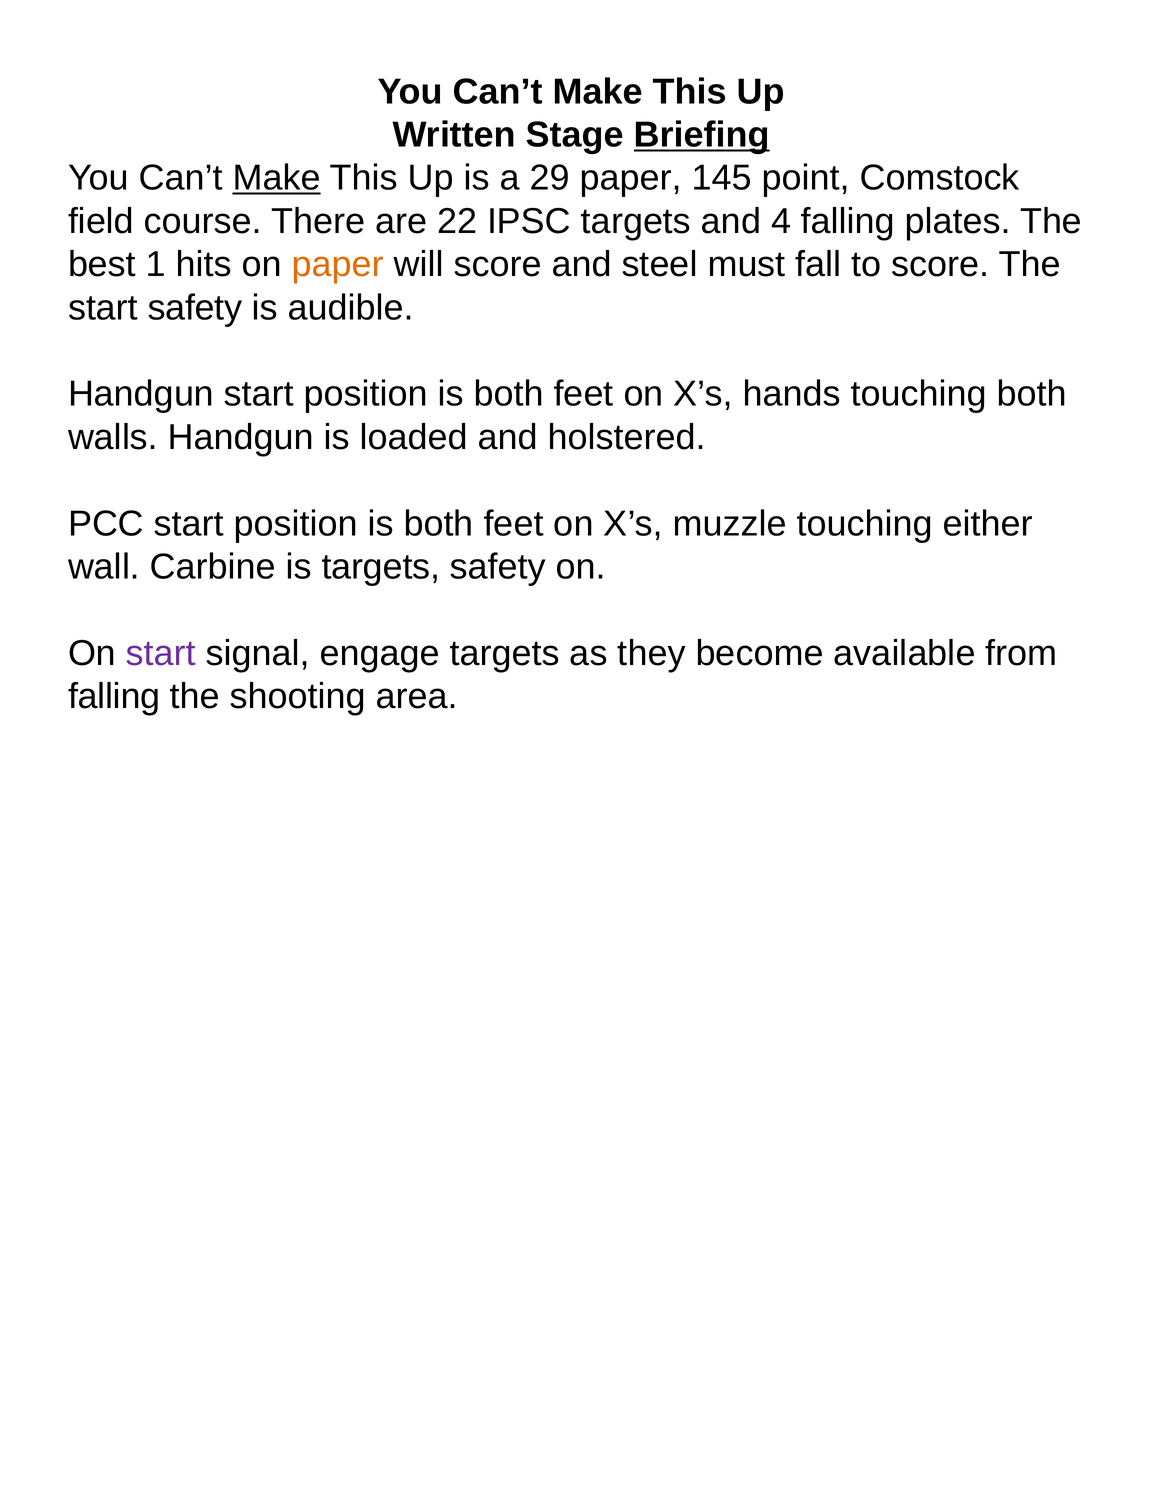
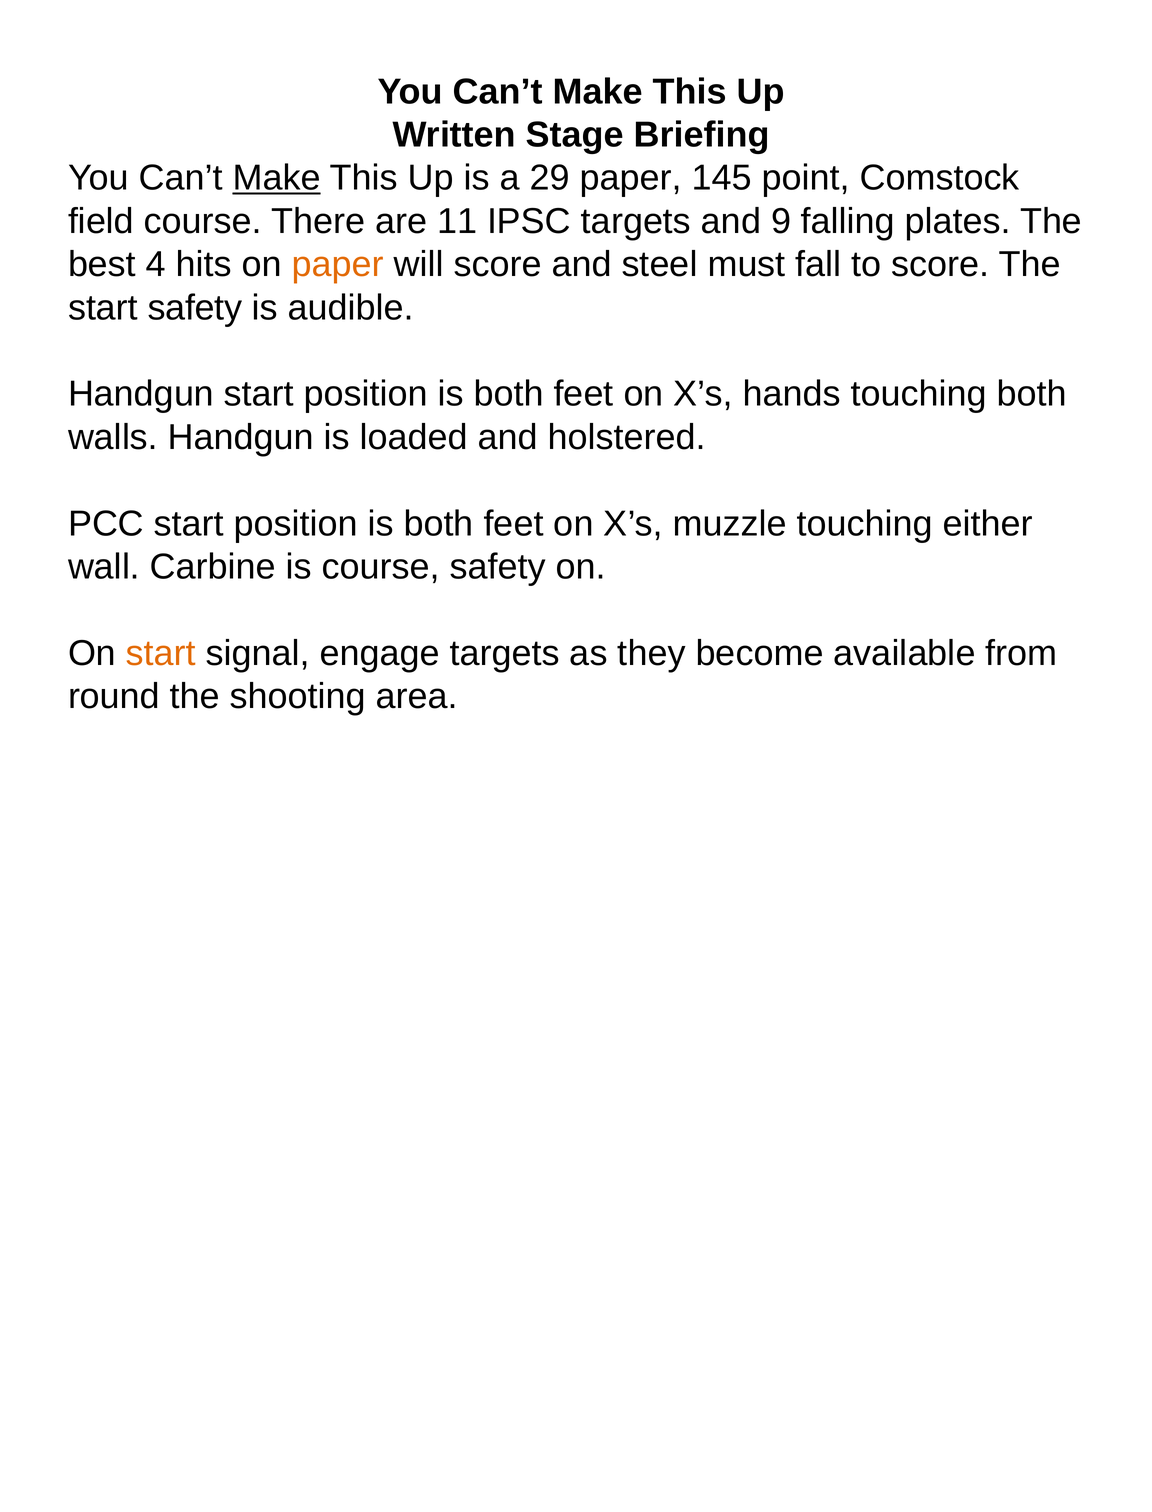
Briefing underline: present -> none (702, 135)
22: 22 -> 11 (457, 221)
4: 4 -> 9 (781, 221)
1: 1 -> 4 (156, 264)
is targets: targets -> course (381, 567)
start colour: purple -> orange (161, 653)
falling: falling -> round (114, 696)
